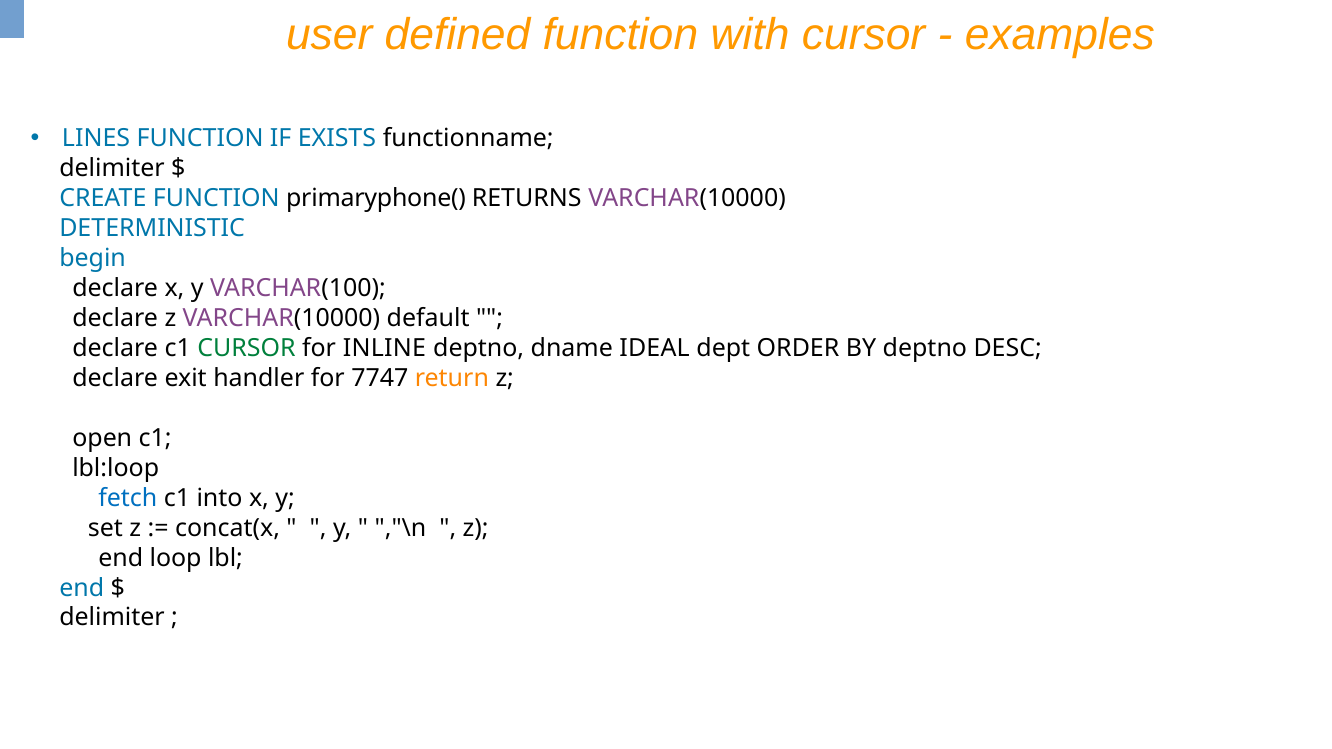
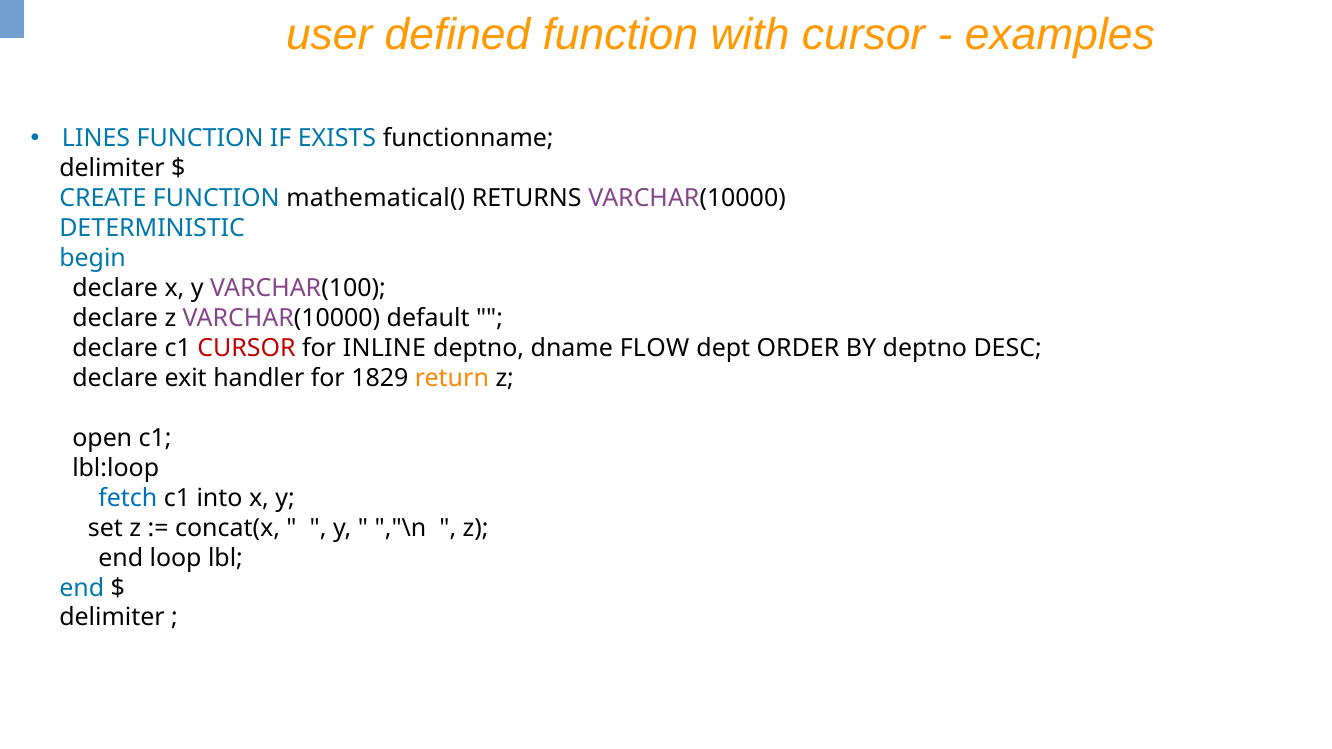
primaryphone(: primaryphone( -> mathematical( (376, 198)
CURSOR colour: green -> red (246, 348)
IDEAL: IDEAL -> FLOW (655, 348)
7747: 7747 -> 1829 (380, 378)
